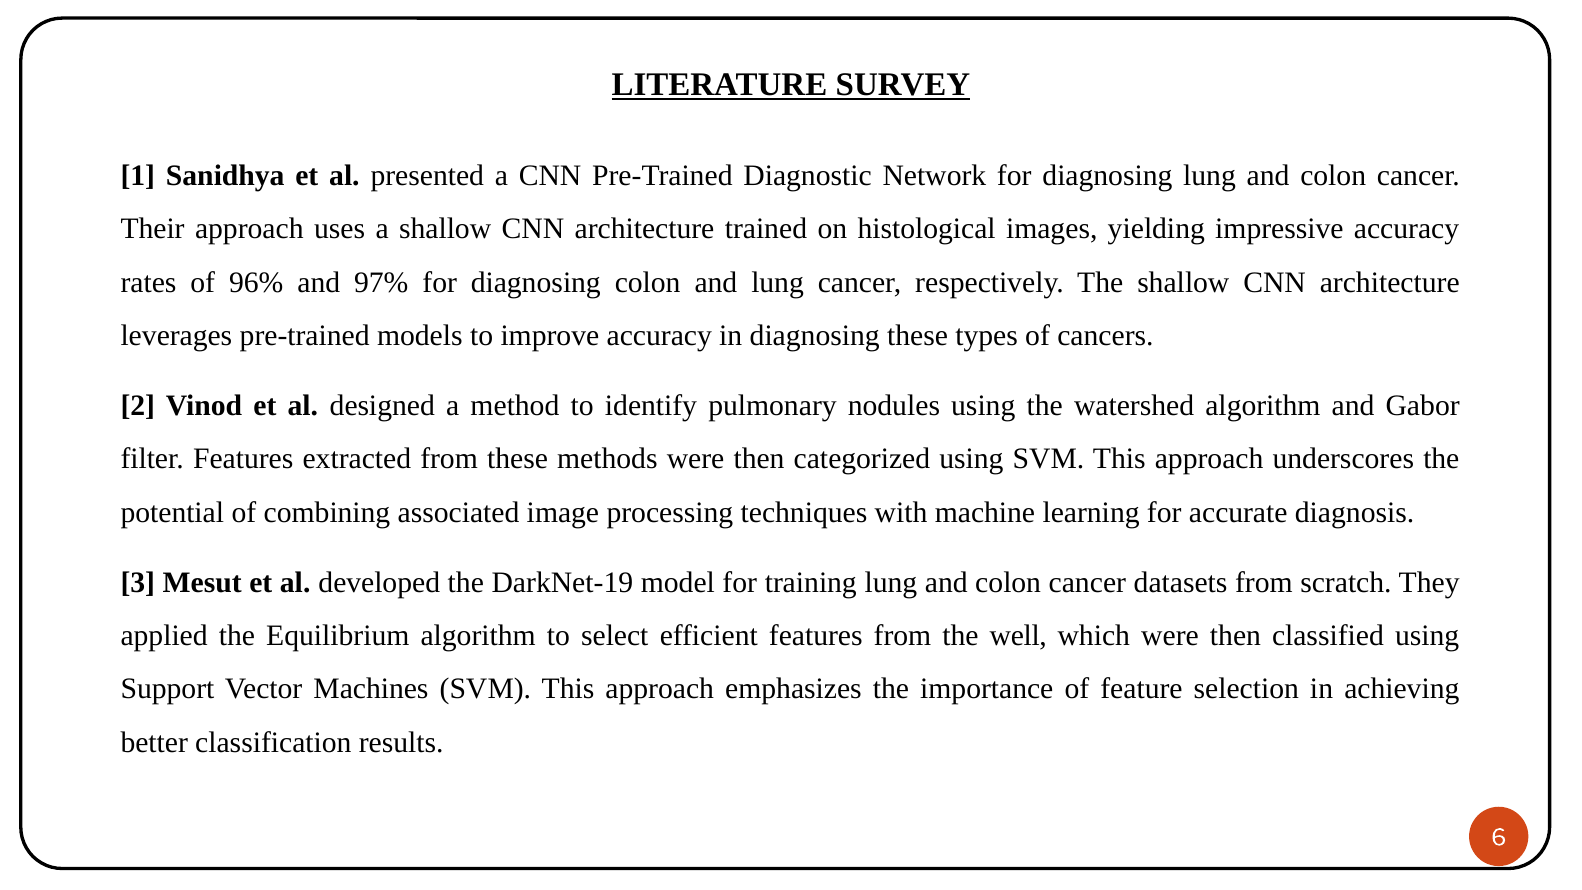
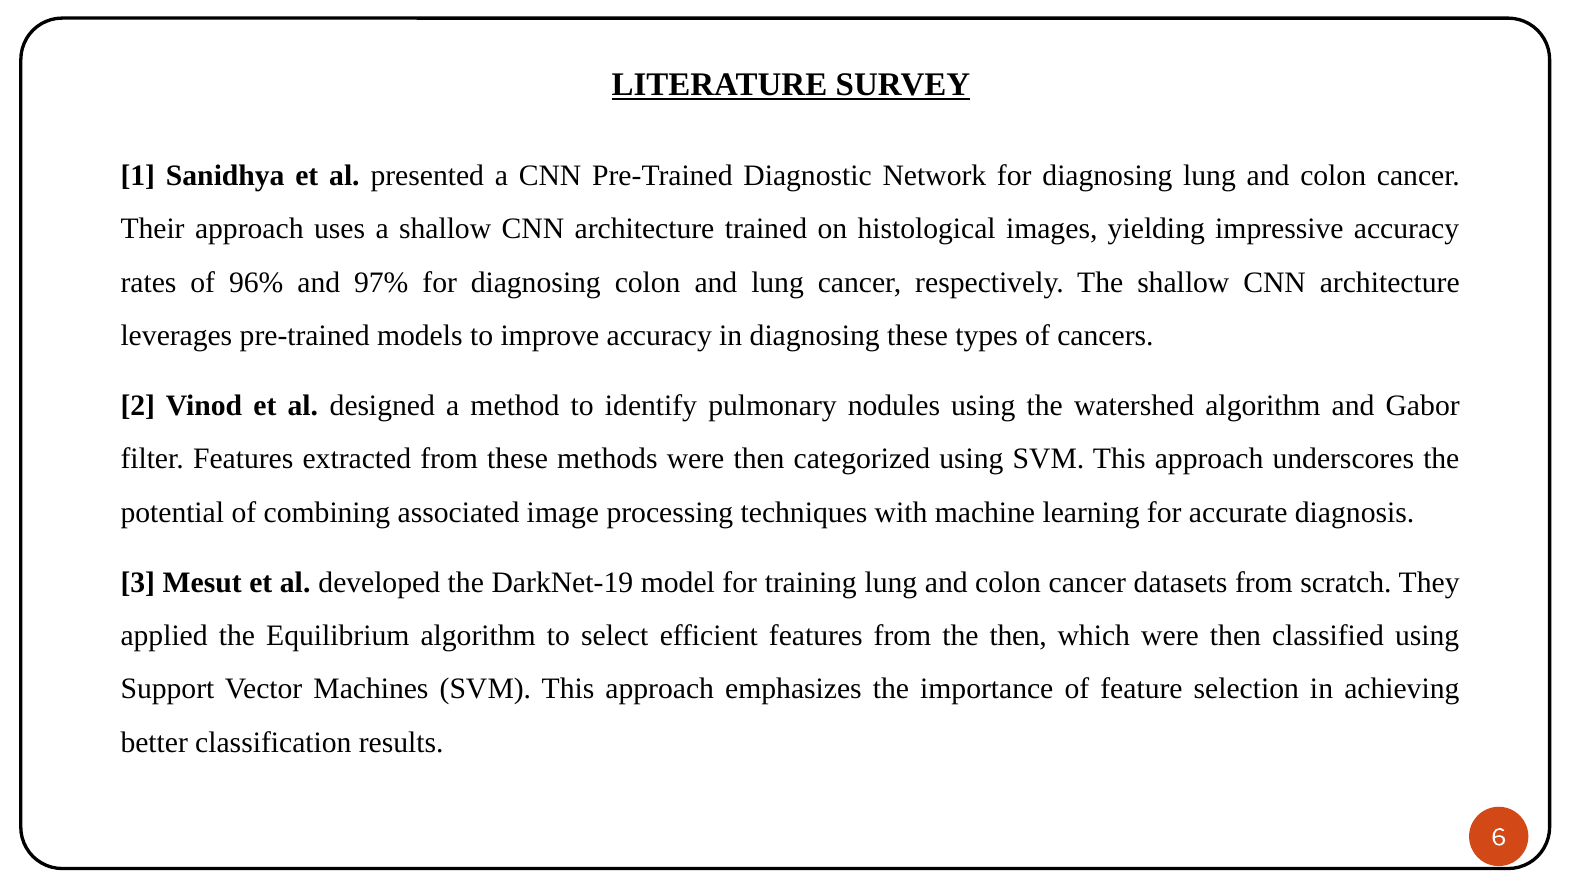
the well: well -> then (1018, 636)
